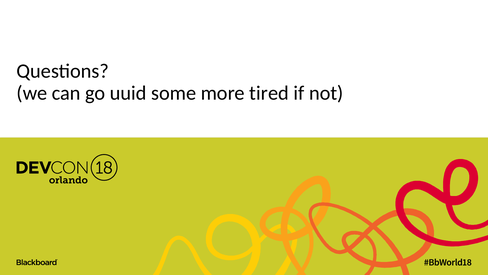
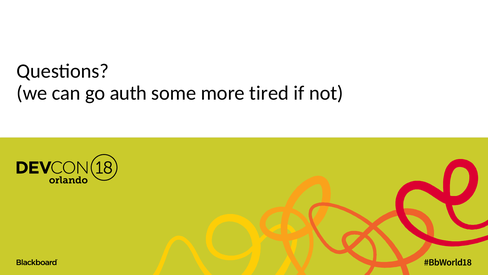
uuid: uuid -> auth (128, 93)
